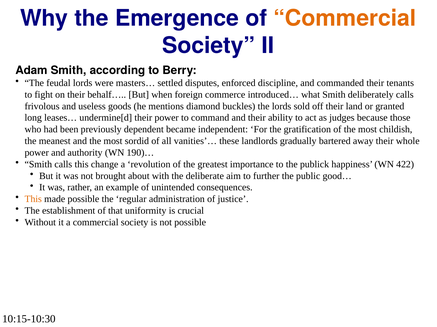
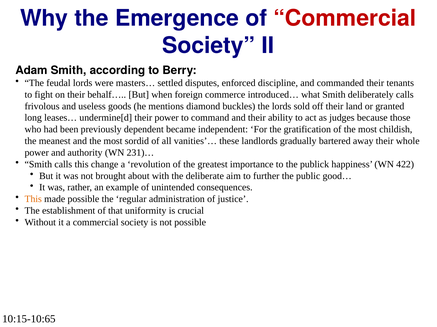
Commercial colour: orange -> red (345, 18)
190)…: 190)… -> 231)… (140, 153)
10:15-10:30: 10:15-10:30 -> 10:15-10:65 (29, 319)
